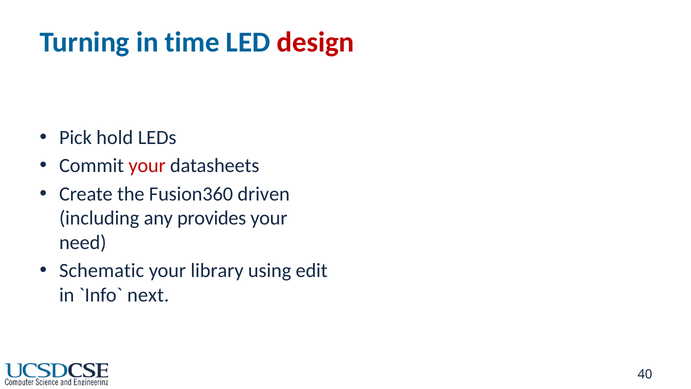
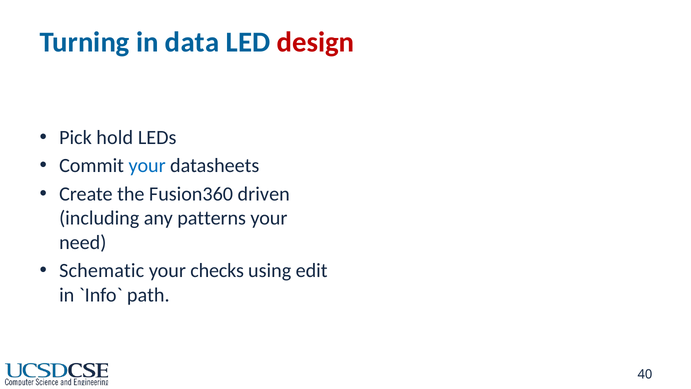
time: time -> data (192, 42)
your colour: red -> blue (147, 166)
provides: provides -> patterns (212, 218)
library: library -> checks (217, 270)
next: next -> path (148, 295)
